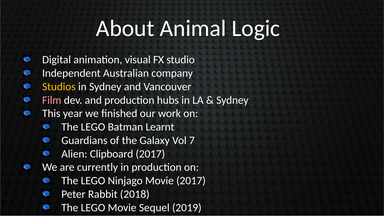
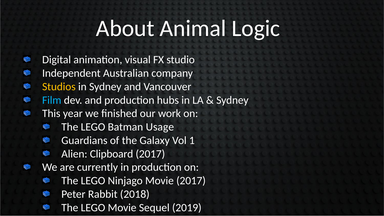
Film colour: pink -> light blue (52, 100)
Learnt: Learnt -> Usage (160, 127)
7: 7 -> 1 (192, 140)
